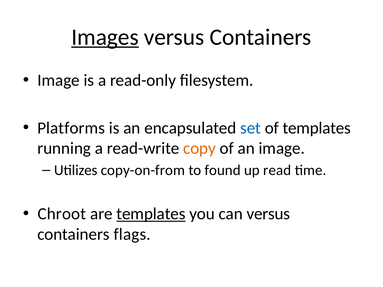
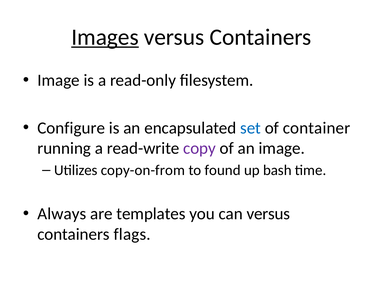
Platforms: Platforms -> Configure (71, 128)
of templates: templates -> container (317, 128)
copy colour: orange -> purple (199, 148)
read: read -> bash (277, 170)
Chroot: Chroot -> Always (62, 214)
templates underline: present -> none (151, 214)
